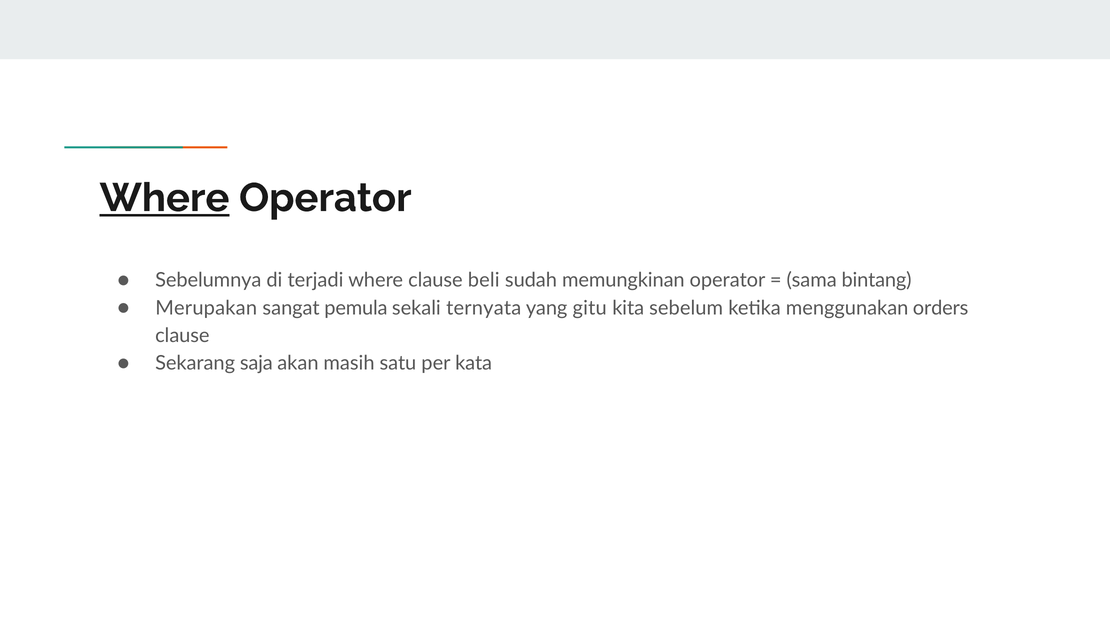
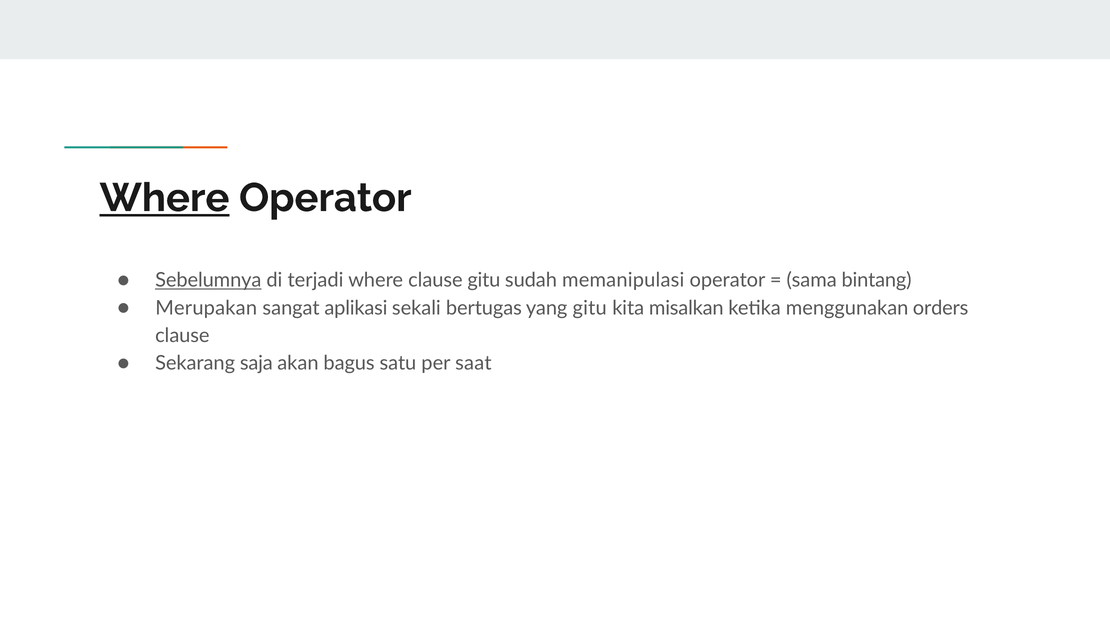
Sebelumnya underline: none -> present (208, 280)
clause beli: beli -> gitu (484, 280)
memungkinan: memungkinan -> memanipulasi (623, 280)
pemula: pemula -> aplikasi (356, 308)
ternyata: ternyata -> bertugas (484, 308)
sebelum: sebelum -> misalkan (686, 308)
masih: masih -> bagus (349, 363)
kata: kata -> saat (473, 363)
